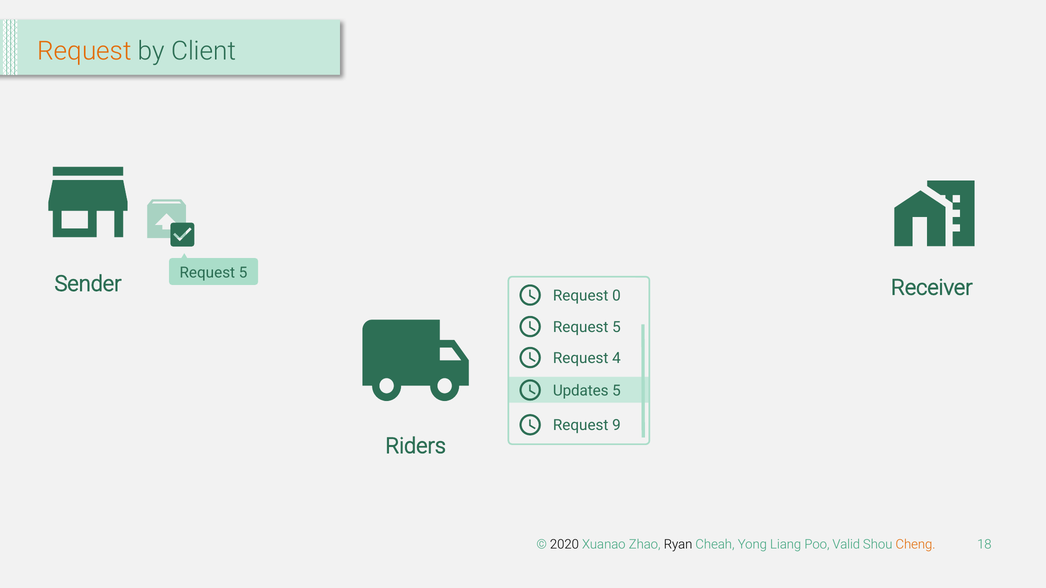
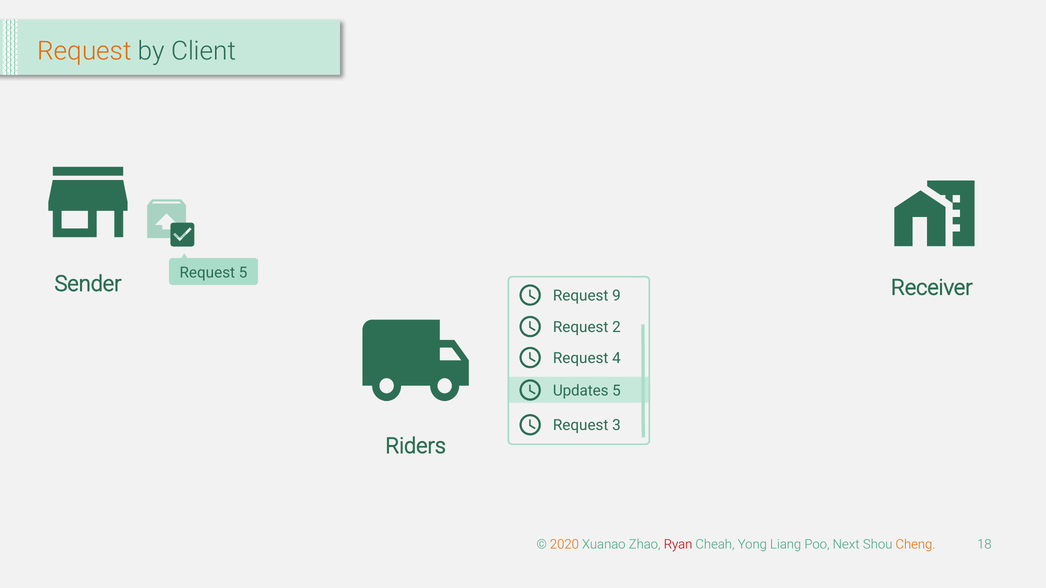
0: 0 -> 9 (616, 296)
5: 5 -> 2 (616, 327)
9: 9 -> 3 (616, 425)
2020 colour: black -> orange (564, 545)
Ryan colour: black -> red (678, 545)
Valid: Valid -> Next (846, 545)
